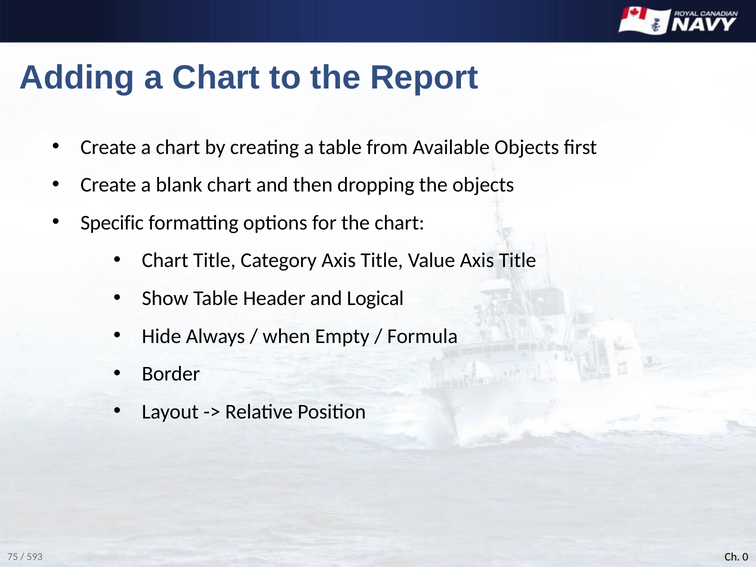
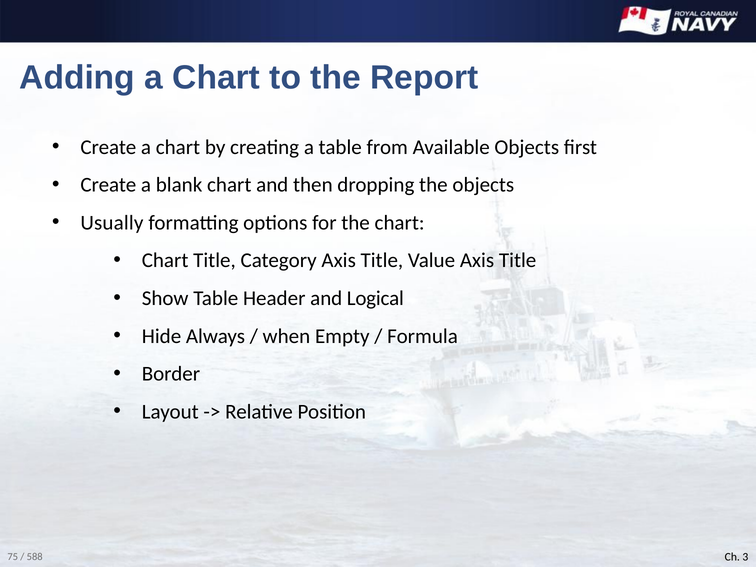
Specific: Specific -> Usually (112, 223)
0: 0 -> 3 (745, 557)
593: 593 -> 588 (35, 557)
